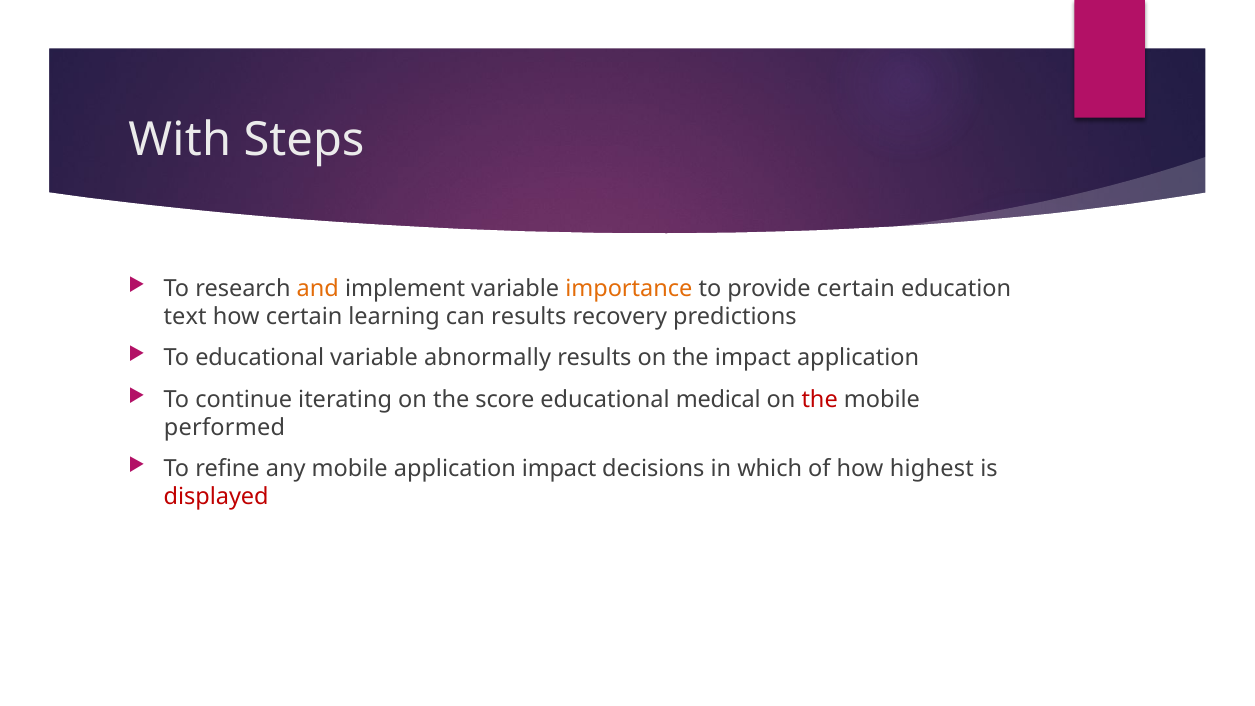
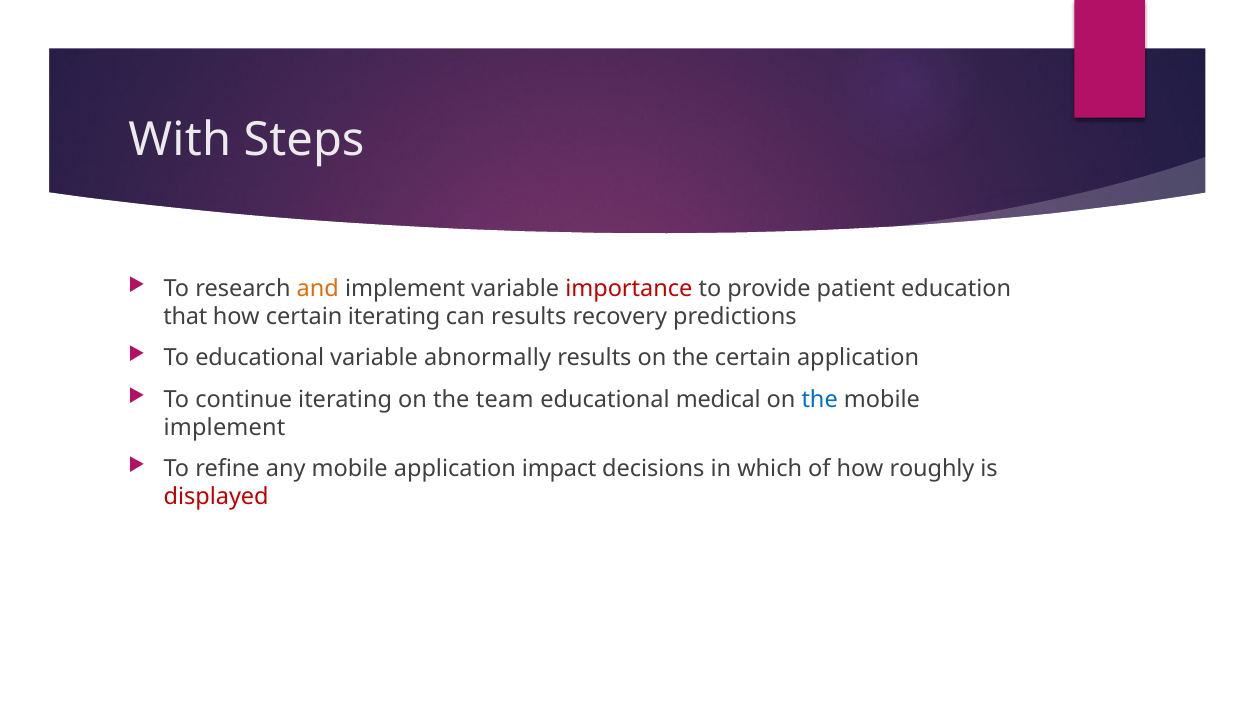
importance colour: orange -> red (629, 288)
provide certain: certain -> patient (856, 288)
text: text -> that (185, 317)
certain learning: learning -> iterating (394, 317)
the impact: impact -> certain (753, 358)
score: score -> team (505, 399)
the colour: red -> blue (820, 399)
performed: performed -> implement (224, 428)
highest: highest -> roughly (932, 469)
